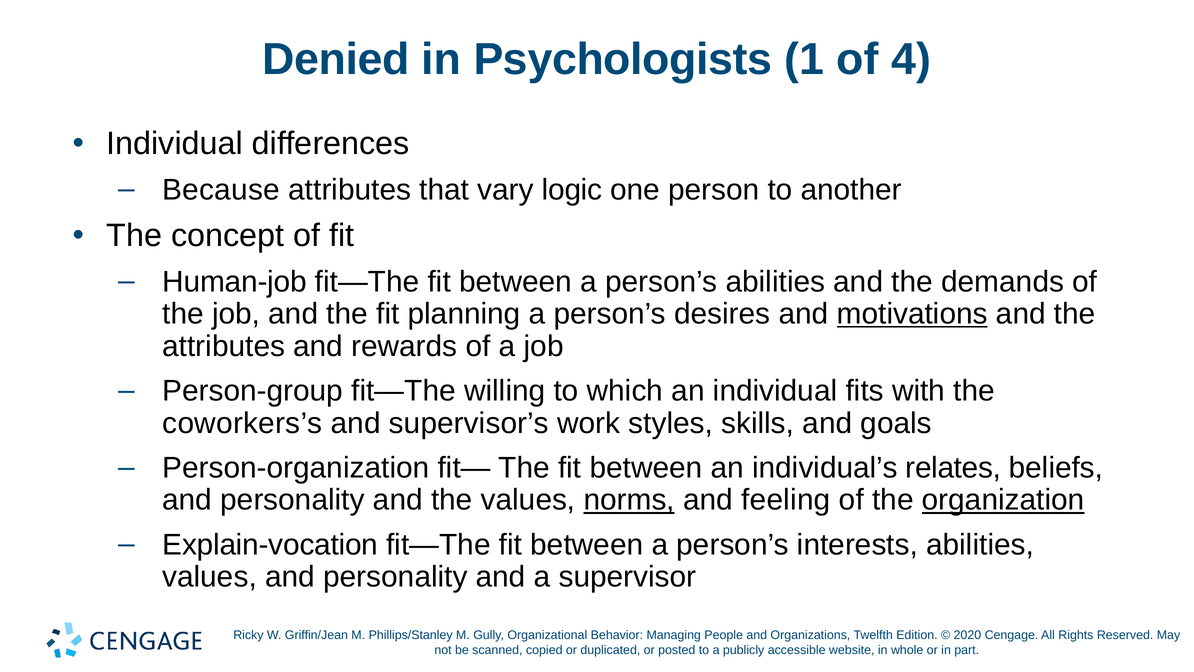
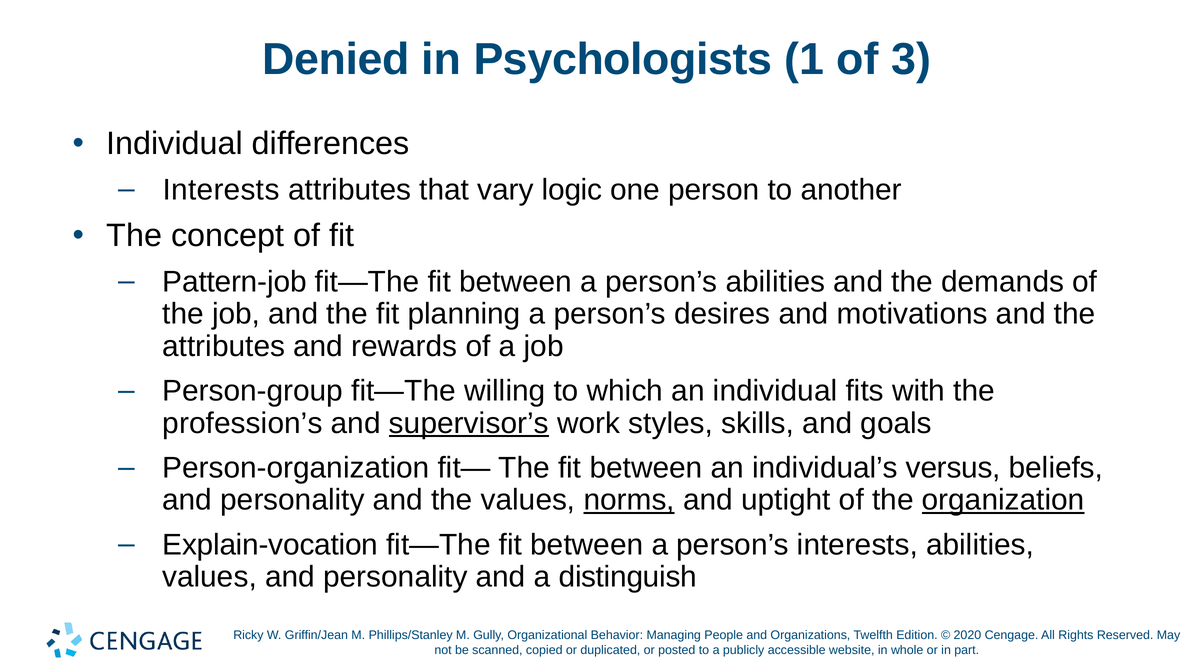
4: 4 -> 3 (911, 60)
Because: Because -> Interests (221, 190)
Human-job: Human-job -> Pattern-job (235, 282)
motivations underline: present -> none (912, 314)
coworkers’s: coworkers’s -> profession’s (242, 423)
supervisor’s underline: none -> present (469, 423)
relates: relates -> versus (953, 468)
feeling: feeling -> uptight (786, 500)
supervisor: supervisor -> distinguish (628, 577)
